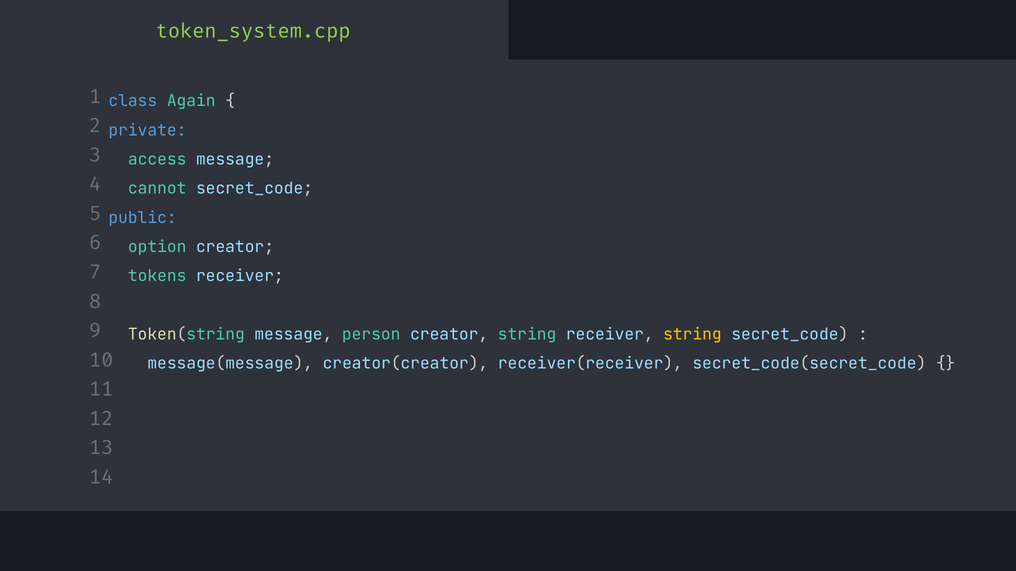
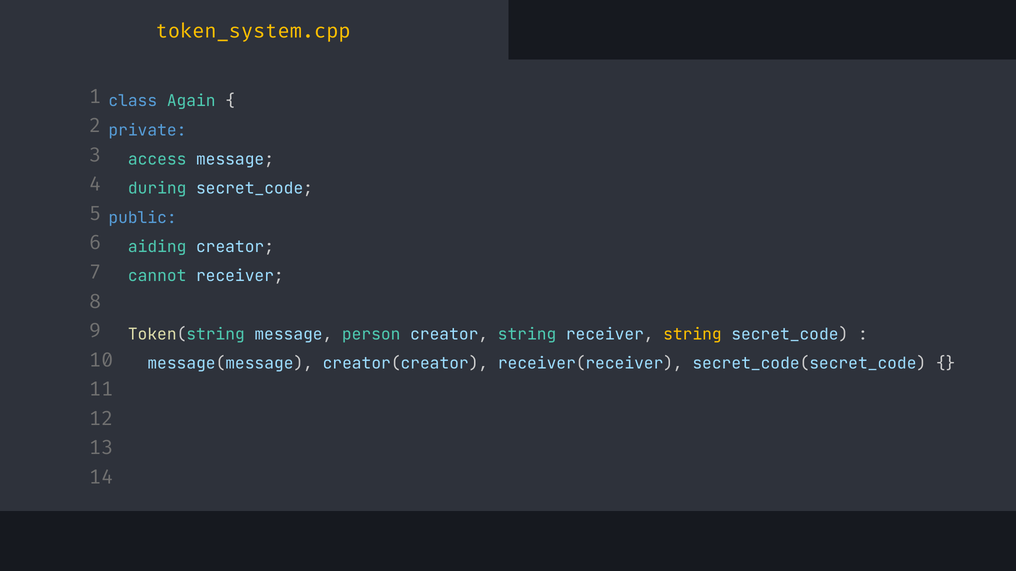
token_system.cpp colour: light green -> yellow (253, 31)
cannot: cannot -> during (157, 189)
option: option -> aiding (157, 247)
tokens: tokens -> cannot (157, 276)
